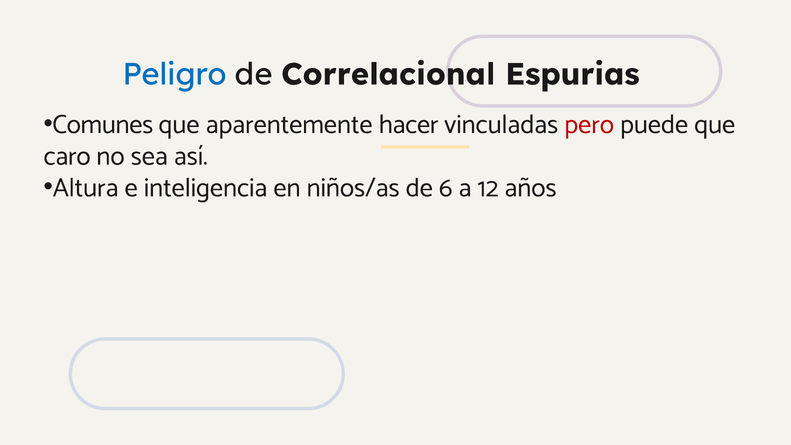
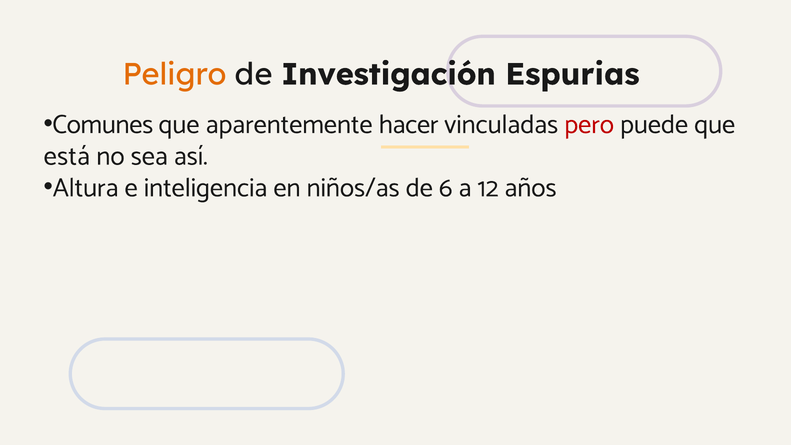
Peligro colour: blue -> orange (175, 74)
Correlacional: Correlacional -> Investigación (389, 74)
caro: caro -> está (67, 156)
